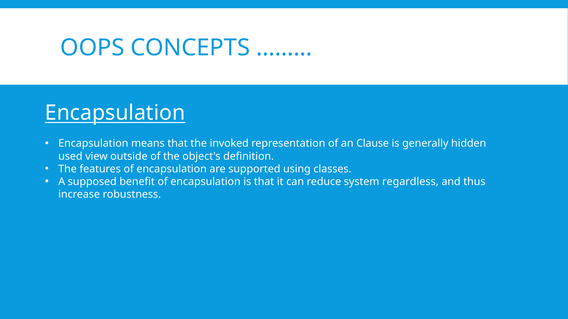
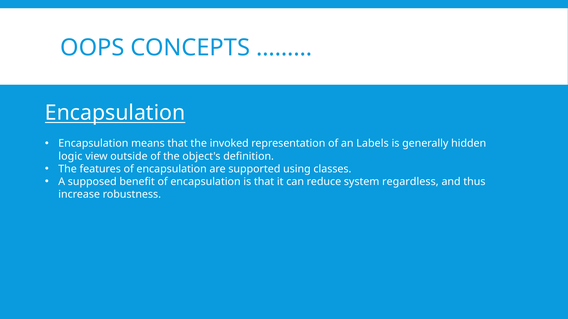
Clause: Clause -> Labels (372, 144)
used: used -> logic (70, 156)
